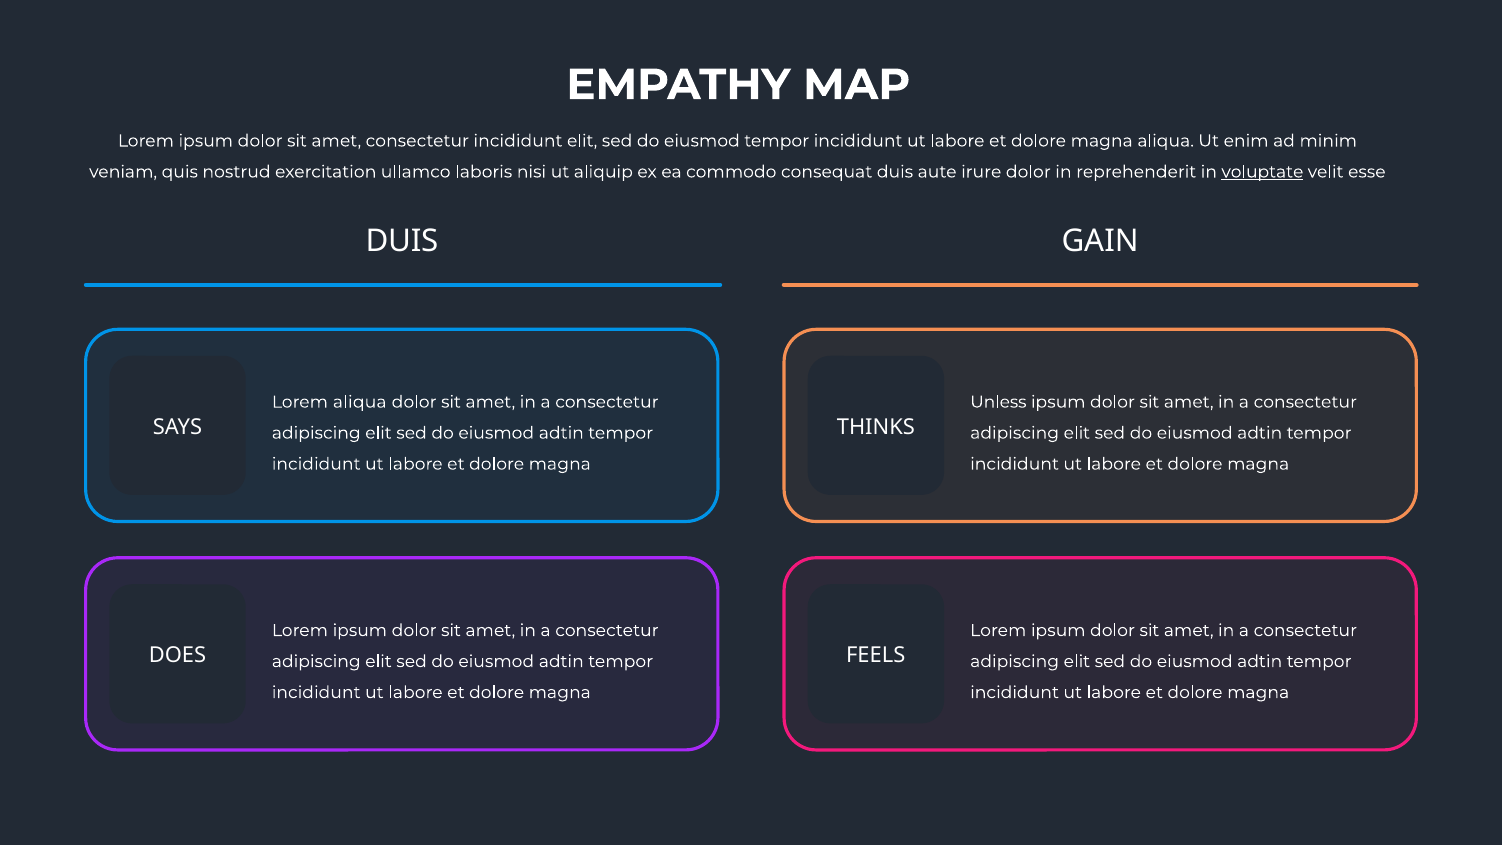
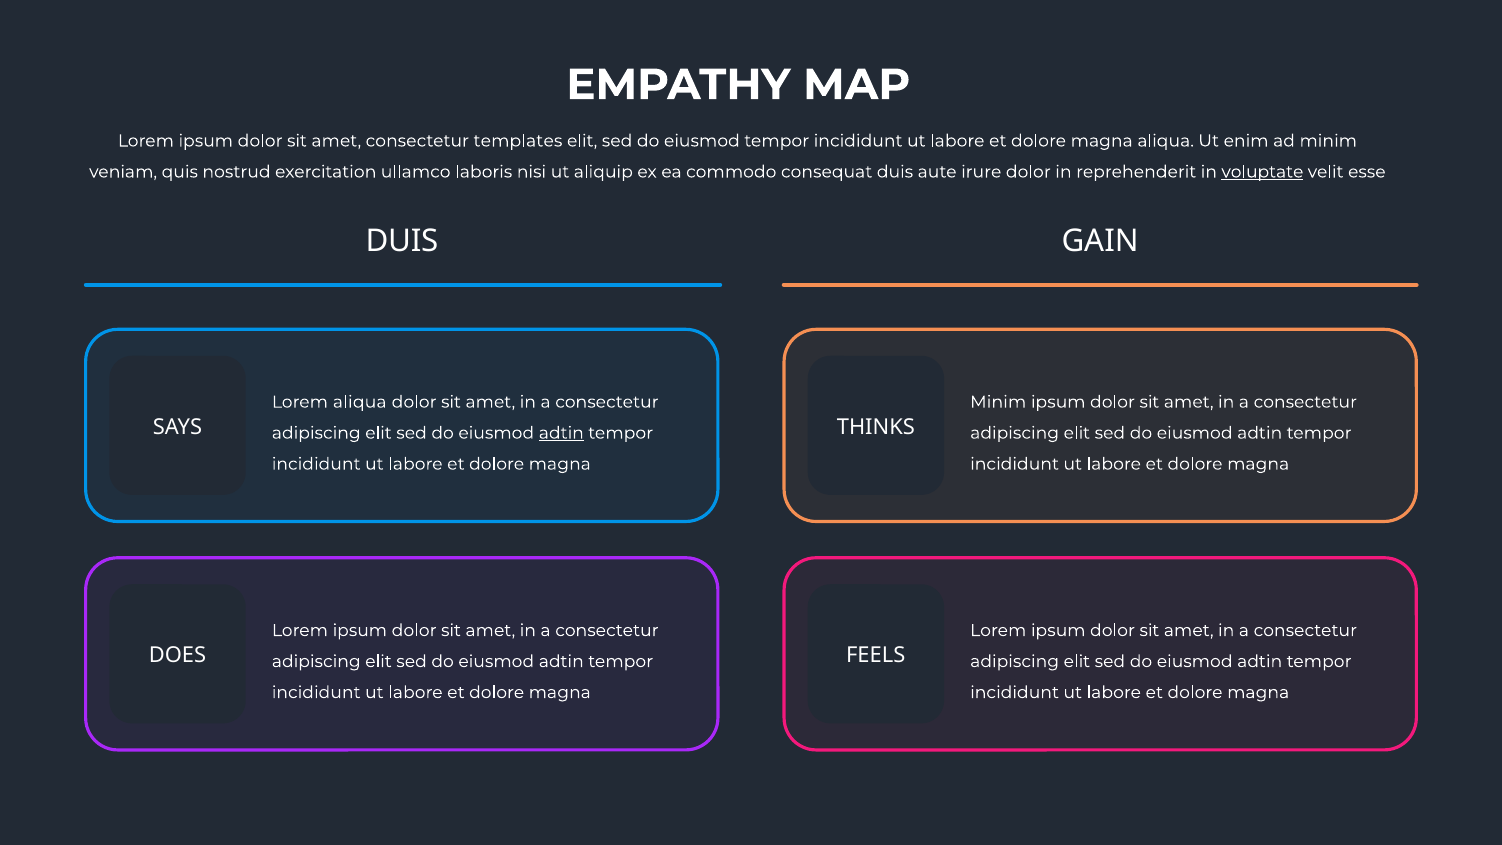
consectetur incididunt: incididunt -> templates (518, 141)
Unless: Unless -> Minim (998, 402)
adtin underline: none -> present (561, 433)
